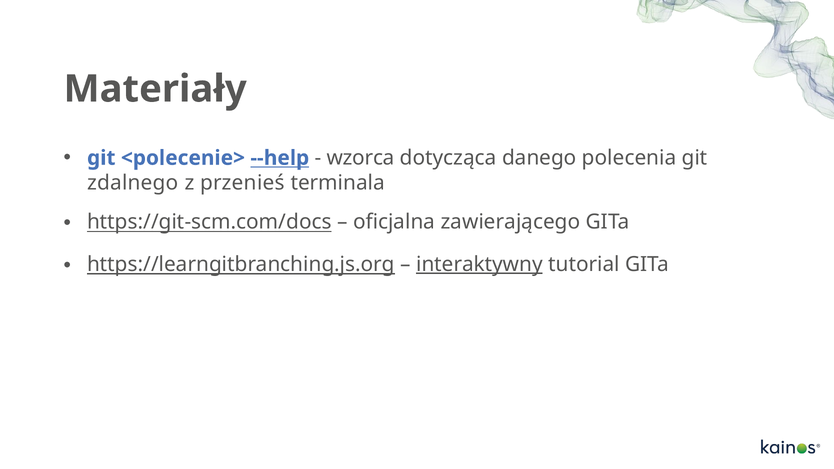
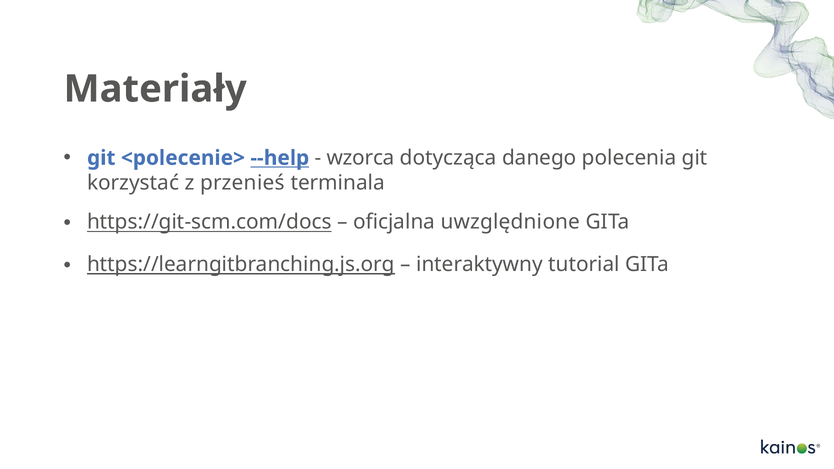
zdalnego: zdalnego -> korzystać (133, 183)
zawierającego: zawierającego -> uwzględnione (510, 222)
interaktywny underline: present -> none (479, 264)
